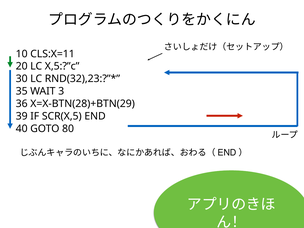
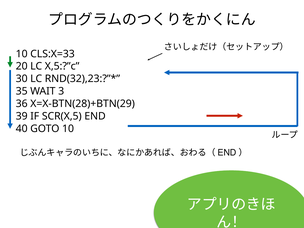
CLS:X=11: CLS:X=11 -> CLS:X=33 (53, 54)
GOTO 80: 80 -> 10 (68, 129)
